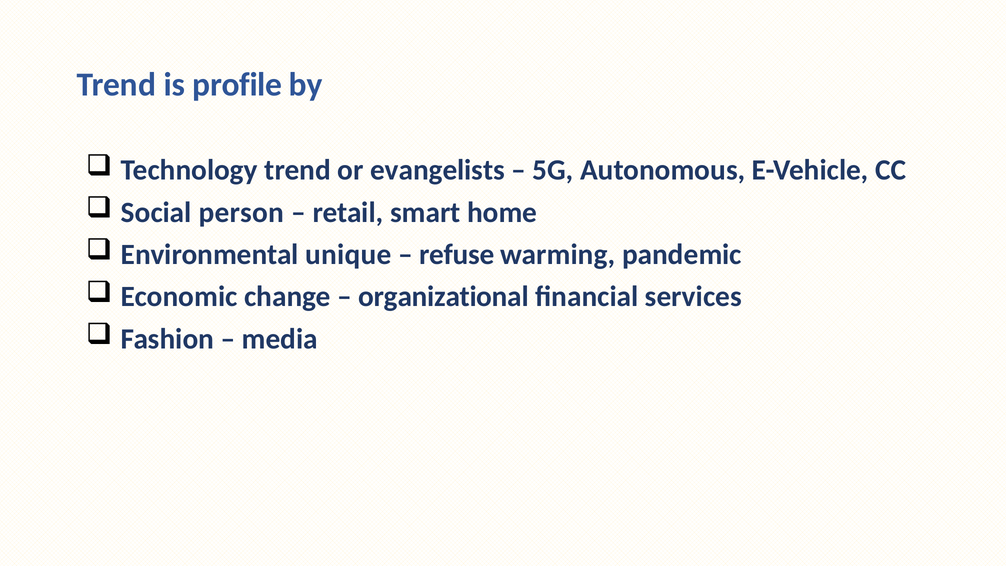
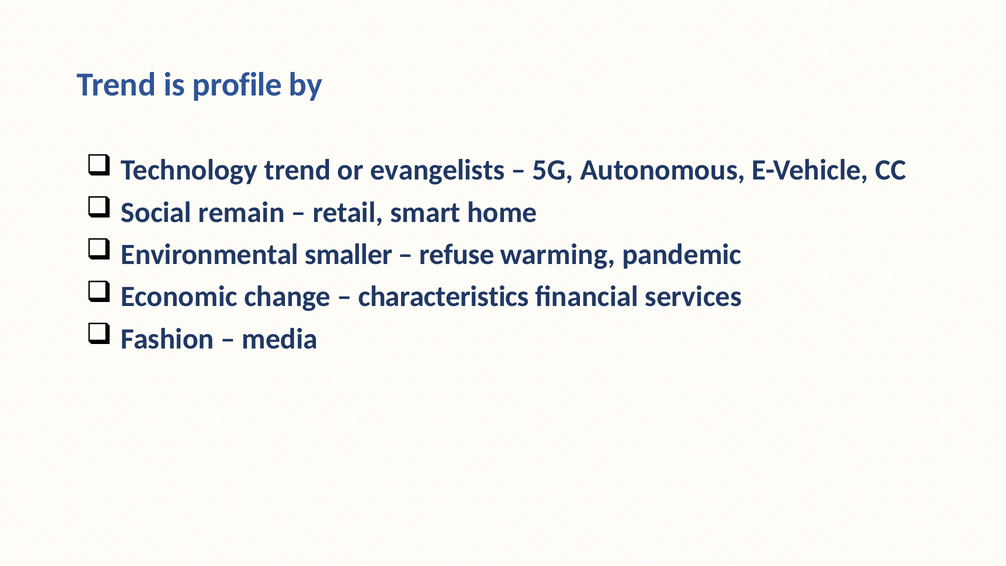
person: person -> remain (242, 212)
unique: unique -> smaller (349, 254)
organizational: organizational -> characteristics (444, 297)
